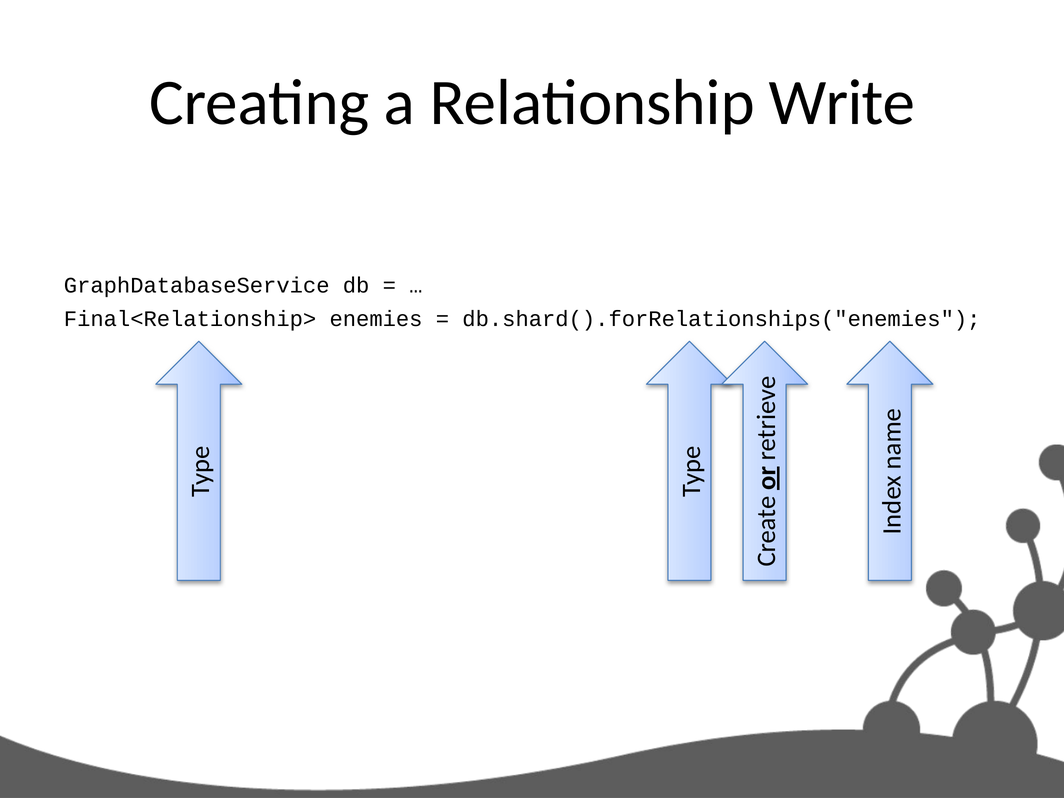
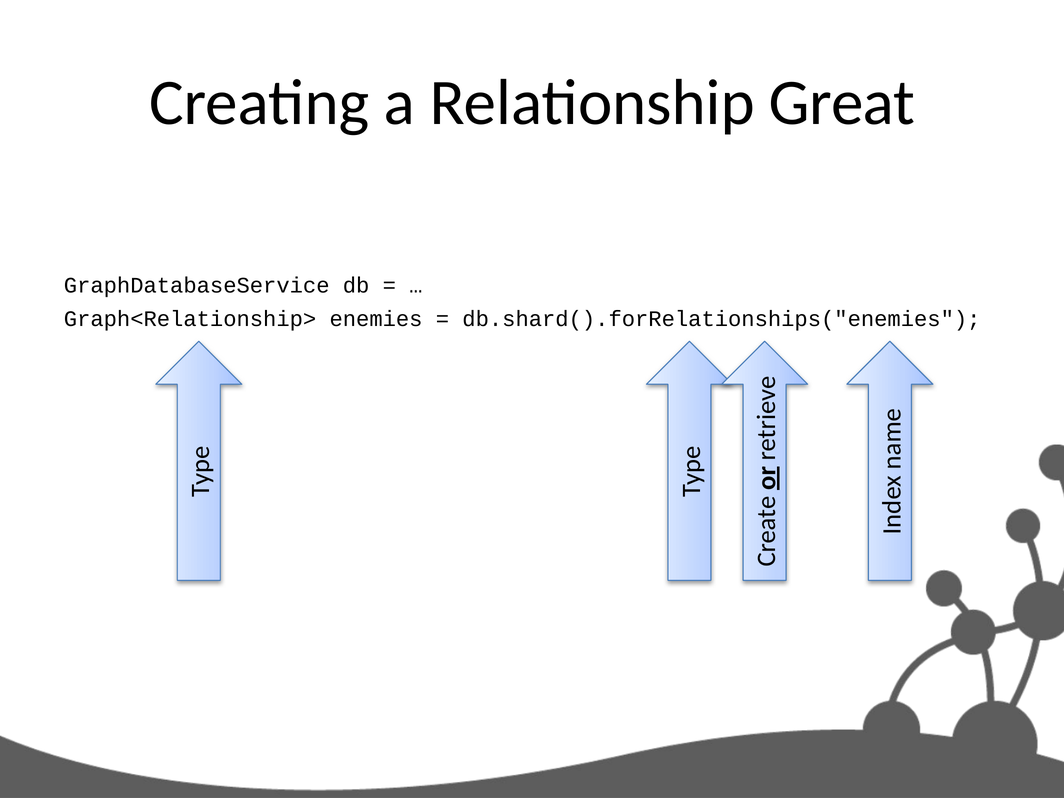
Write: Write -> Great (842, 103)
Final<Relationship>: Final<Relationship> -> Graph<Relationship> (190, 319)
